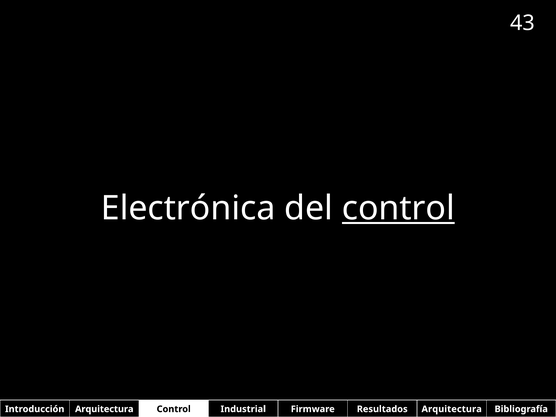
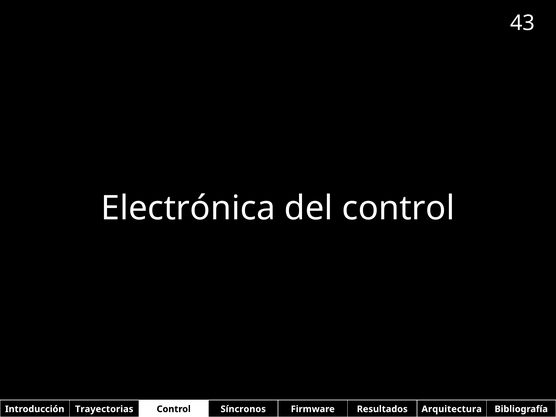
control underline: present -> none (398, 208)
Introducción Arquitectura: Arquitectura -> Trayectorias (104, 409)
Industrial: Industrial -> Síncronos (243, 409)
